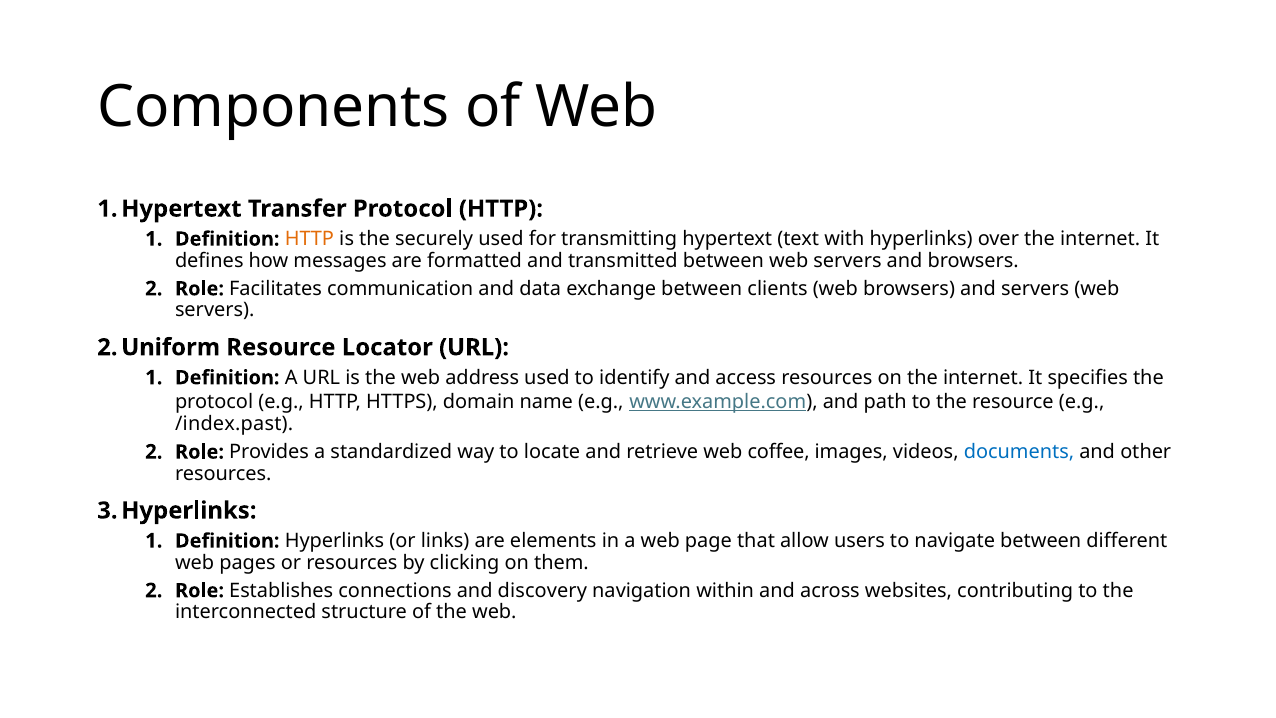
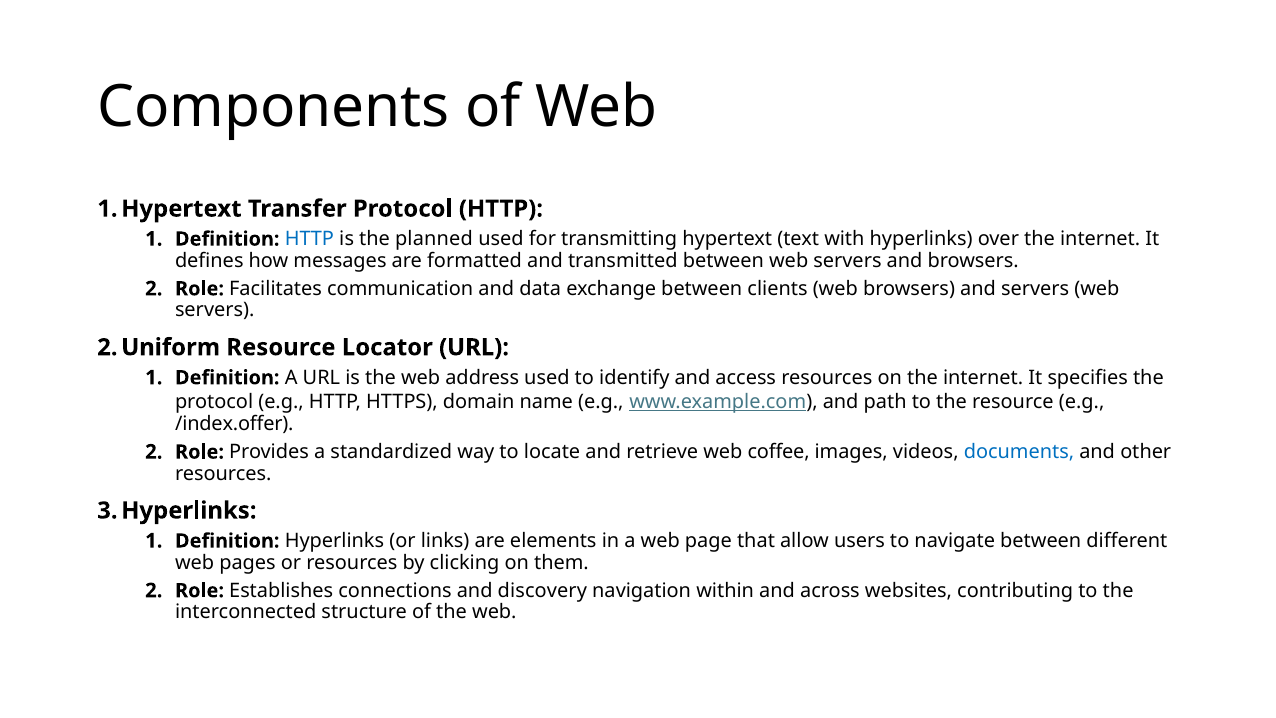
HTTP colour: orange -> blue (309, 239)
securely: securely -> planned (434, 239)
/index.past: /index.past -> /index.offer (234, 424)
